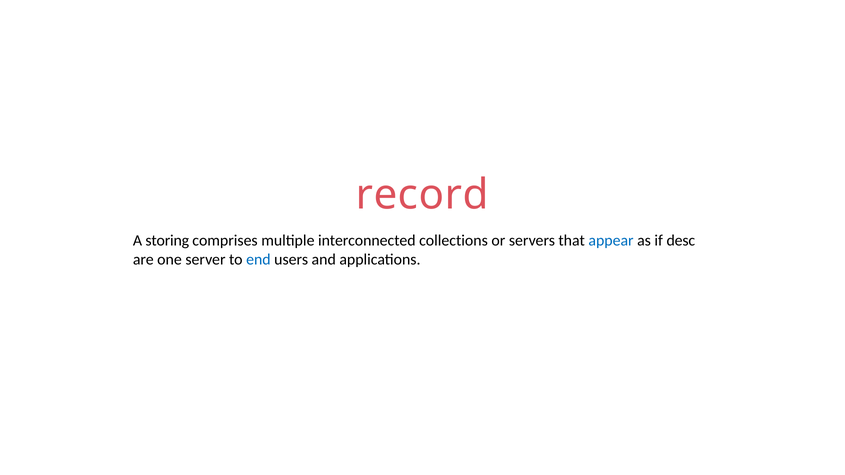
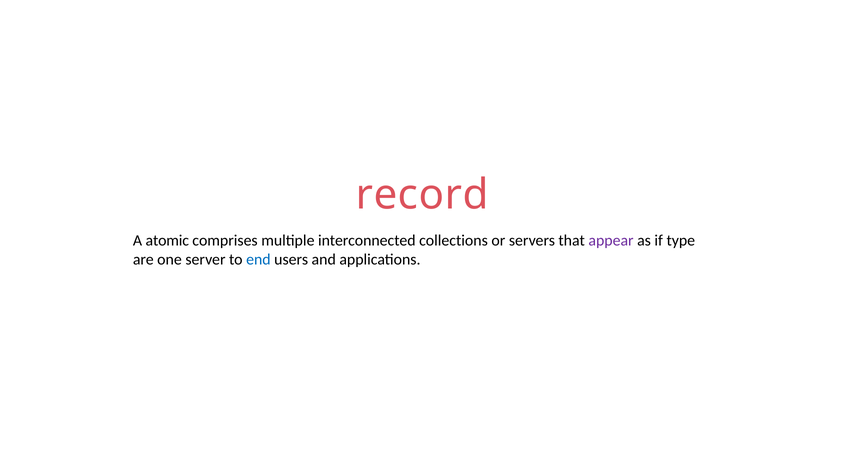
storing: storing -> atomic (167, 241)
appear colour: blue -> purple (611, 241)
desc: desc -> type (681, 241)
